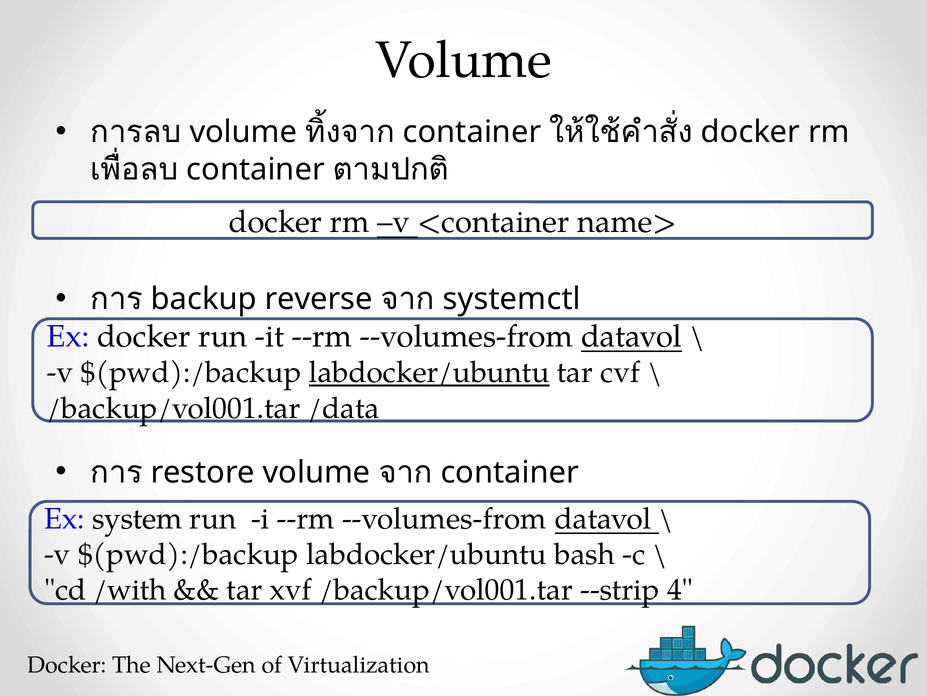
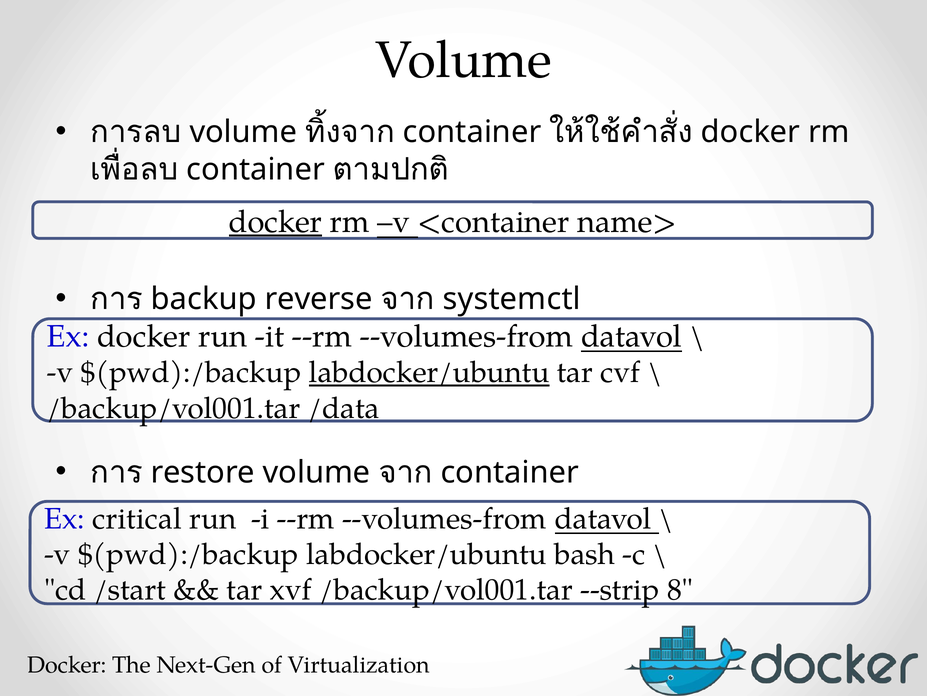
docker underline: none -> present (275, 222)
system: system -> critical (137, 519)
/with: /with -> /start (130, 590)
4: 4 -> 8 (680, 590)
